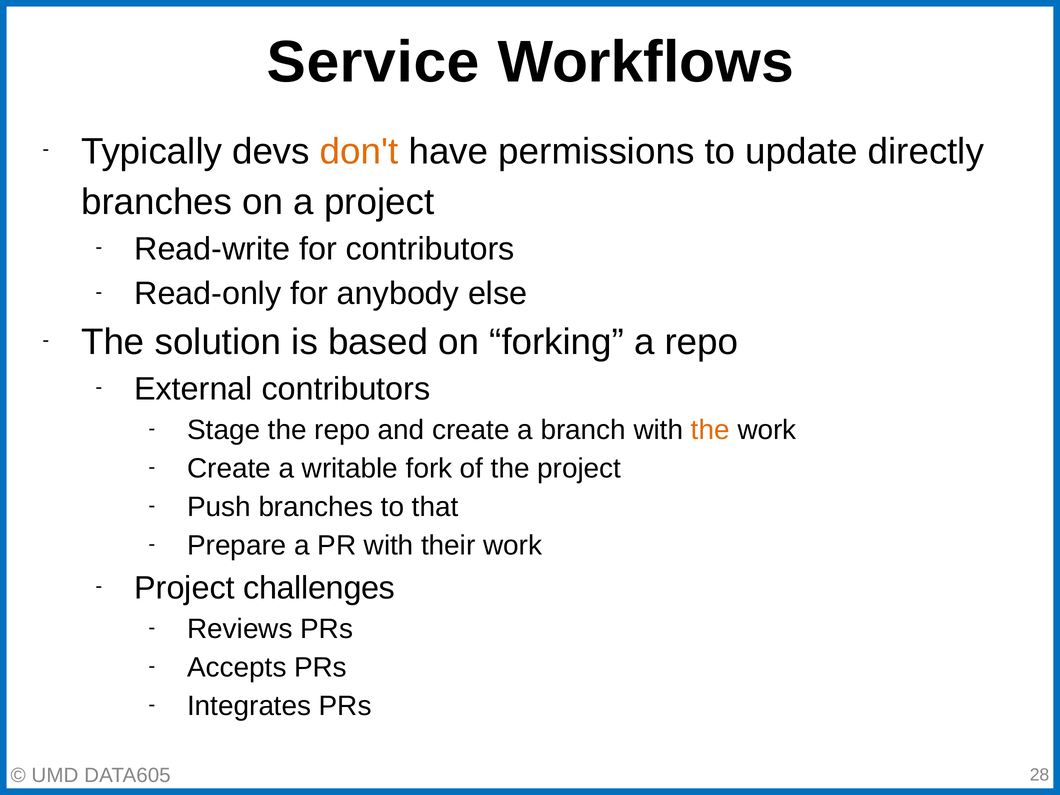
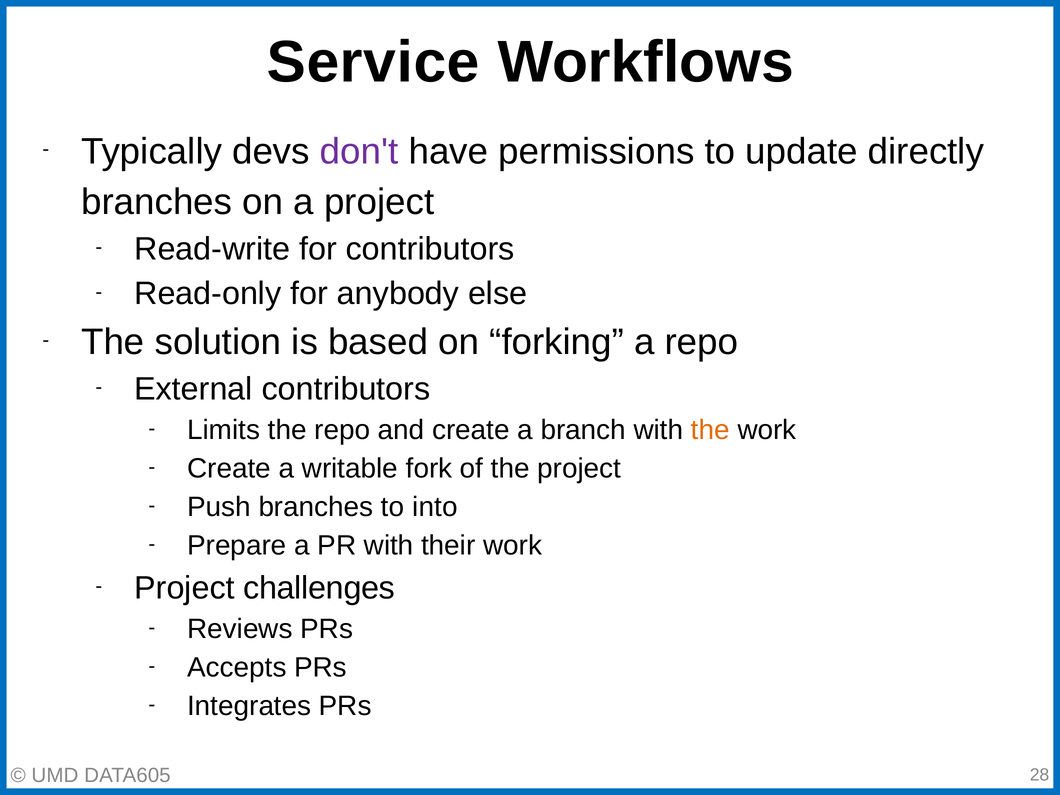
don't colour: orange -> purple (359, 151)
Stage: Stage -> Limits (224, 430)
that: that -> into (435, 507)
